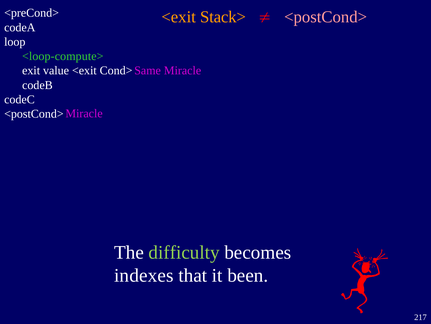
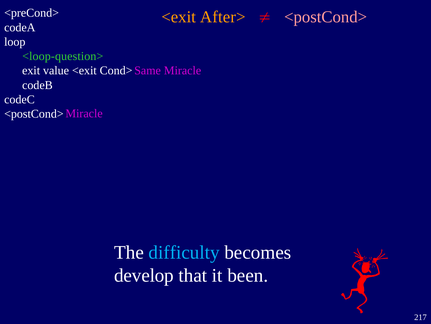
Stack>: Stack> -> After> (223, 17)
<loop-compute>: <loop-compute> -> <loop-question> (63, 56)
difficulty colour: light green -> light blue (184, 252)
indexes: indexes -> develop (144, 275)
